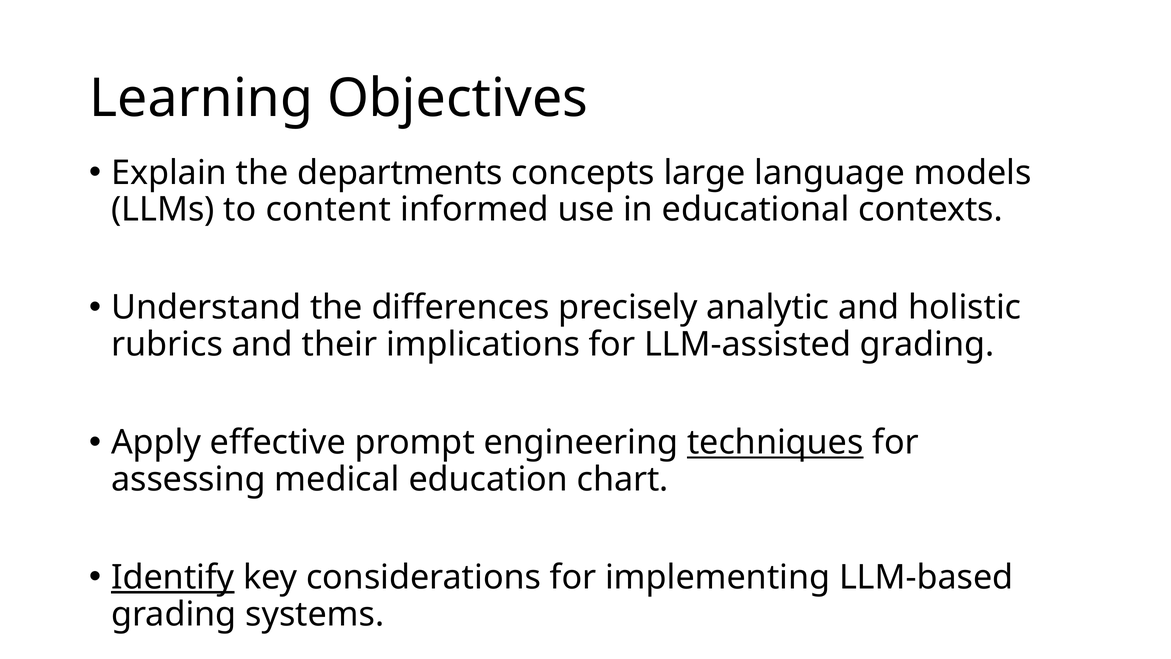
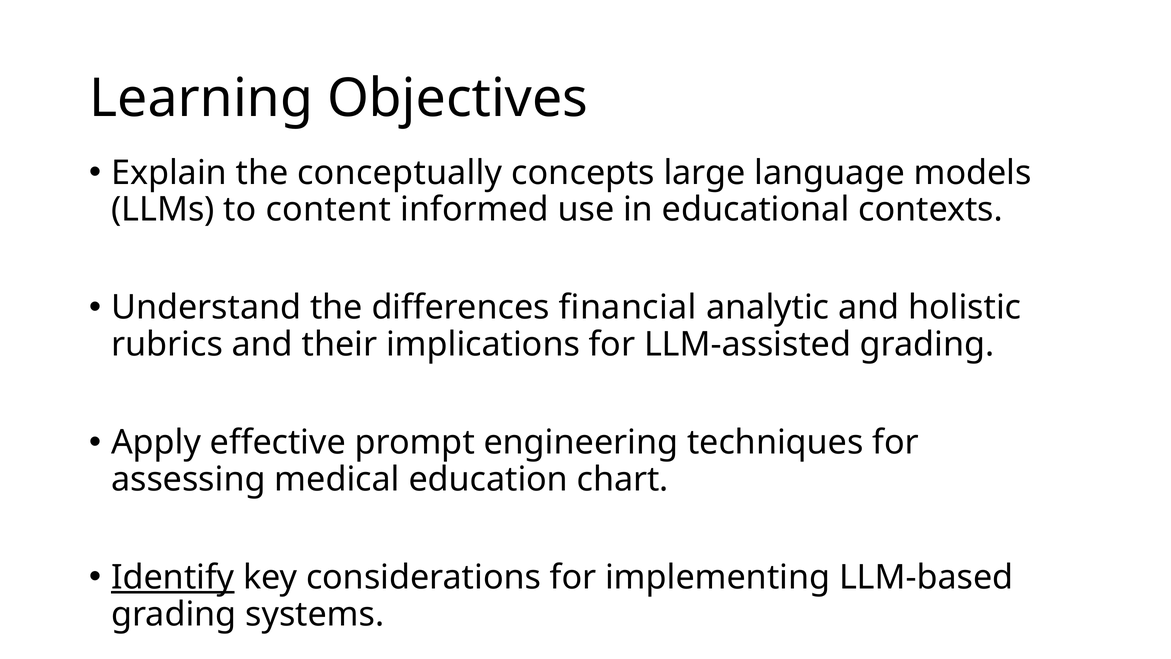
departments: departments -> conceptually (400, 173)
precisely: precisely -> financial (628, 308)
techniques underline: present -> none (775, 442)
